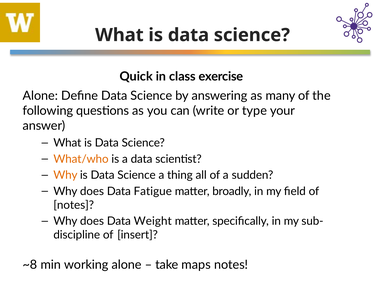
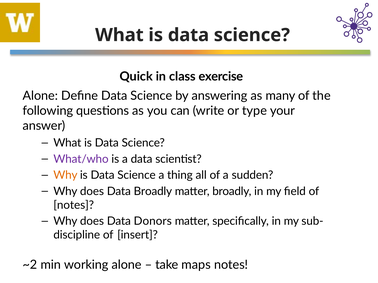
What/who colour: orange -> purple (81, 159)
Data Fatigue: Fatigue -> Broadly (153, 192)
Weight: Weight -> Donors (153, 221)
~8: ~8 -> ~2 (30, 265)
